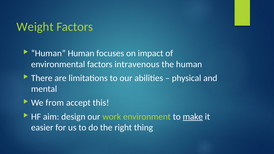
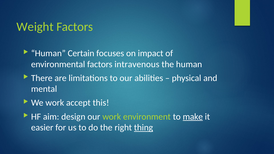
Human Human: Human -> Certain (81, 53)
We from: from -> work (55, 103)
thing underline: none -> present (143, 128)
